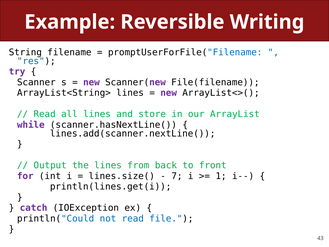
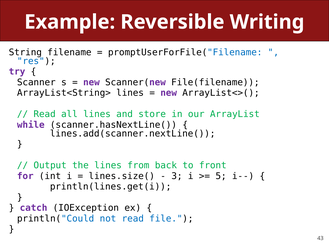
7: 7 -> 3 (177, 176)
1: 1 -> 5 (221, 176)
